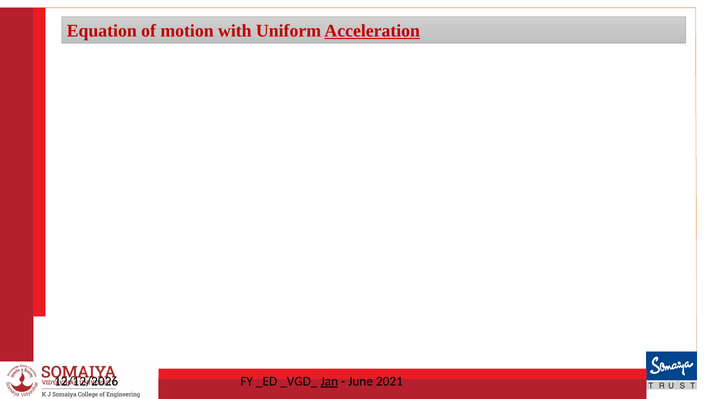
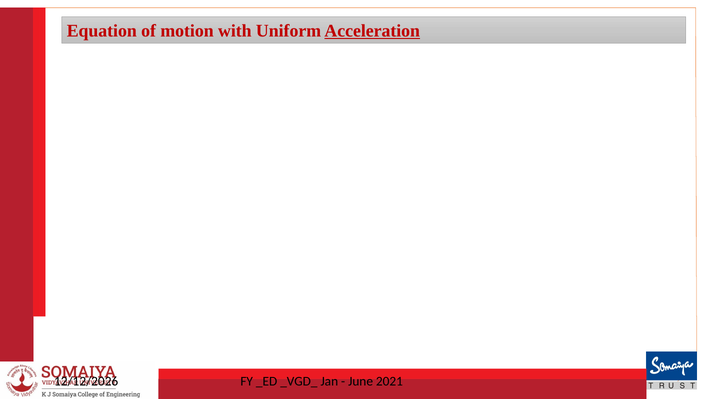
Jan underline: present -> none (329, 382)
